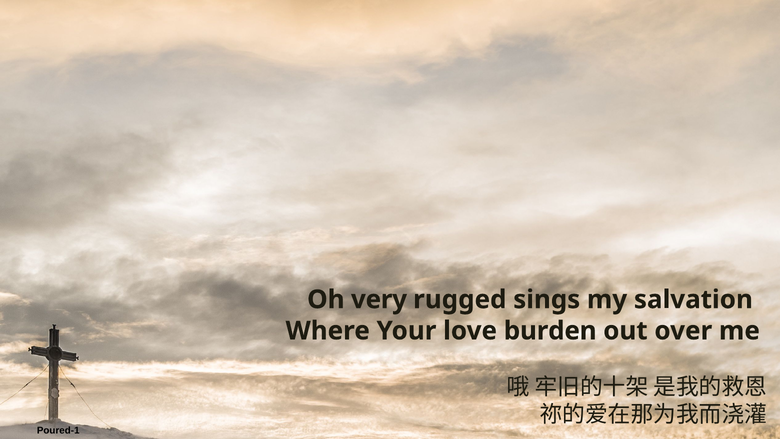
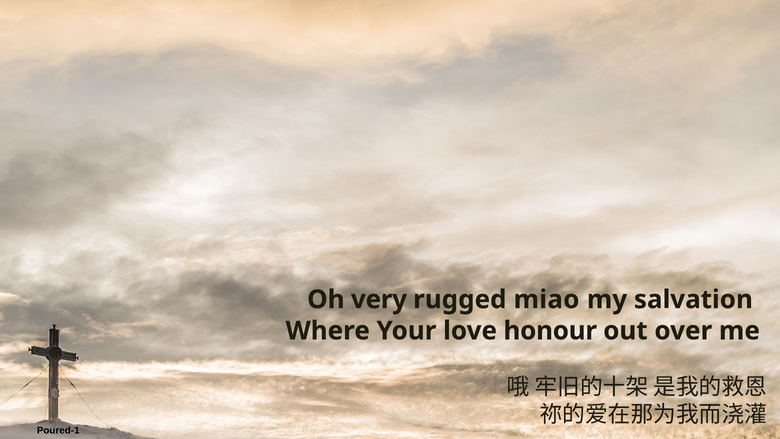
sings: sings -> miao (547, 299)
burden: burden -> honour (550, 331)
